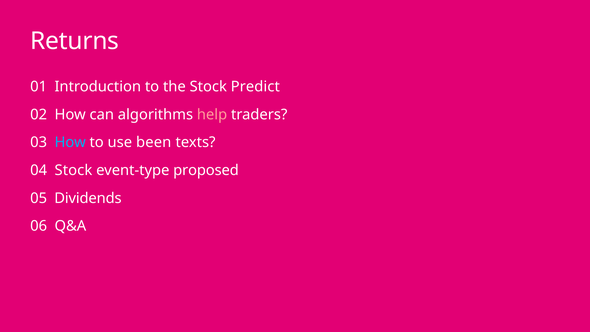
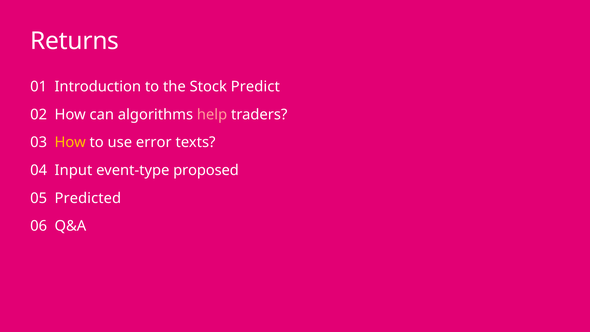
How colour: light blue -> yellow (70, 142)
been: been -> error (154, 142)
04 Stock: Stock -> Input (73, 170)
Dividends: Dividends -> Predicted (88, 198)
